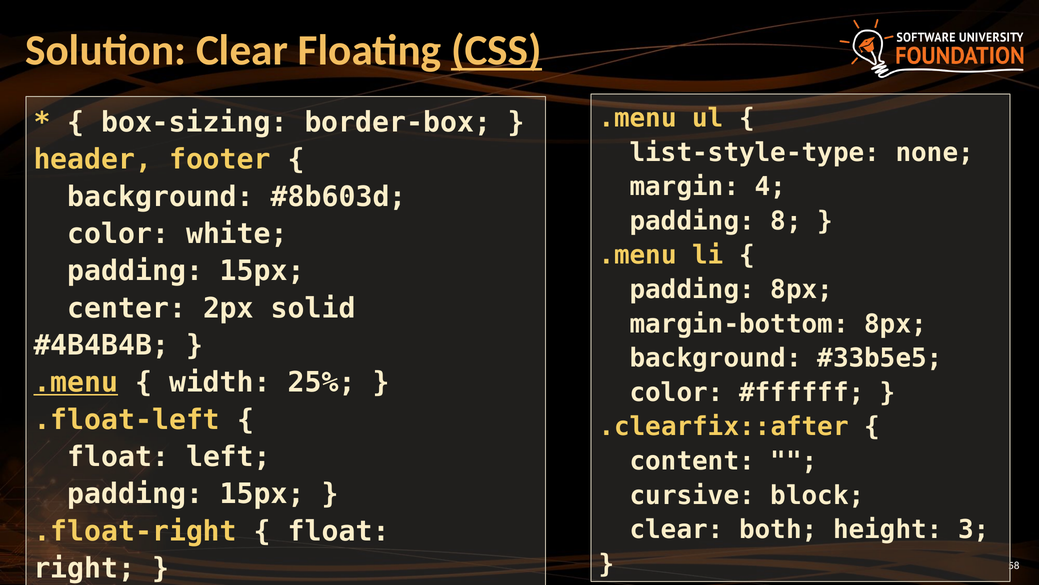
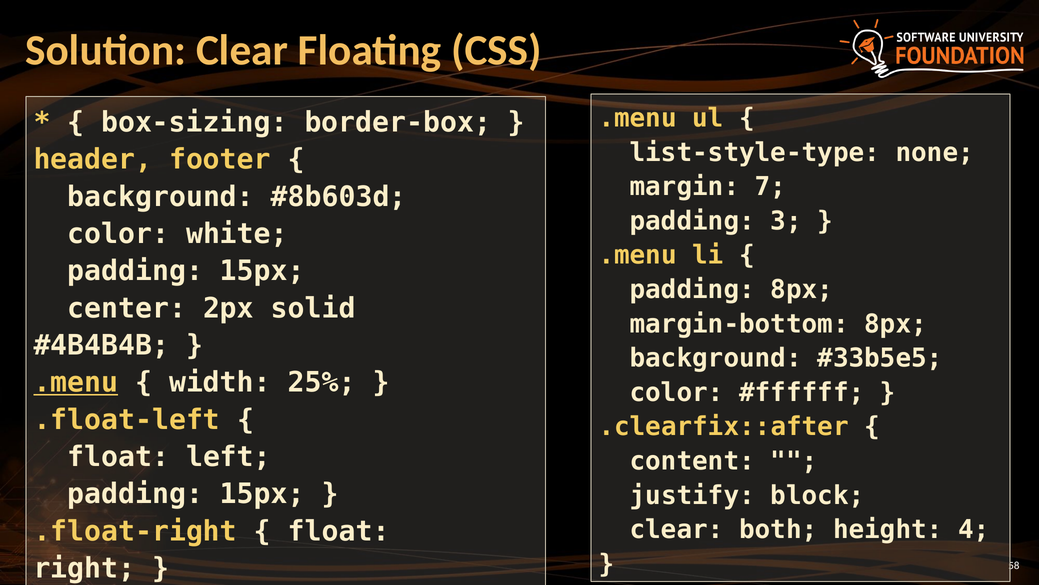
CSS underline: present -> none (496, 50)
4: 4 -> 7 (770, 187)
8: 8 -> 3 (786, 221)
cursive: cursive -> justify (692, 495)
3: 3 -> 4 (974, 529)
